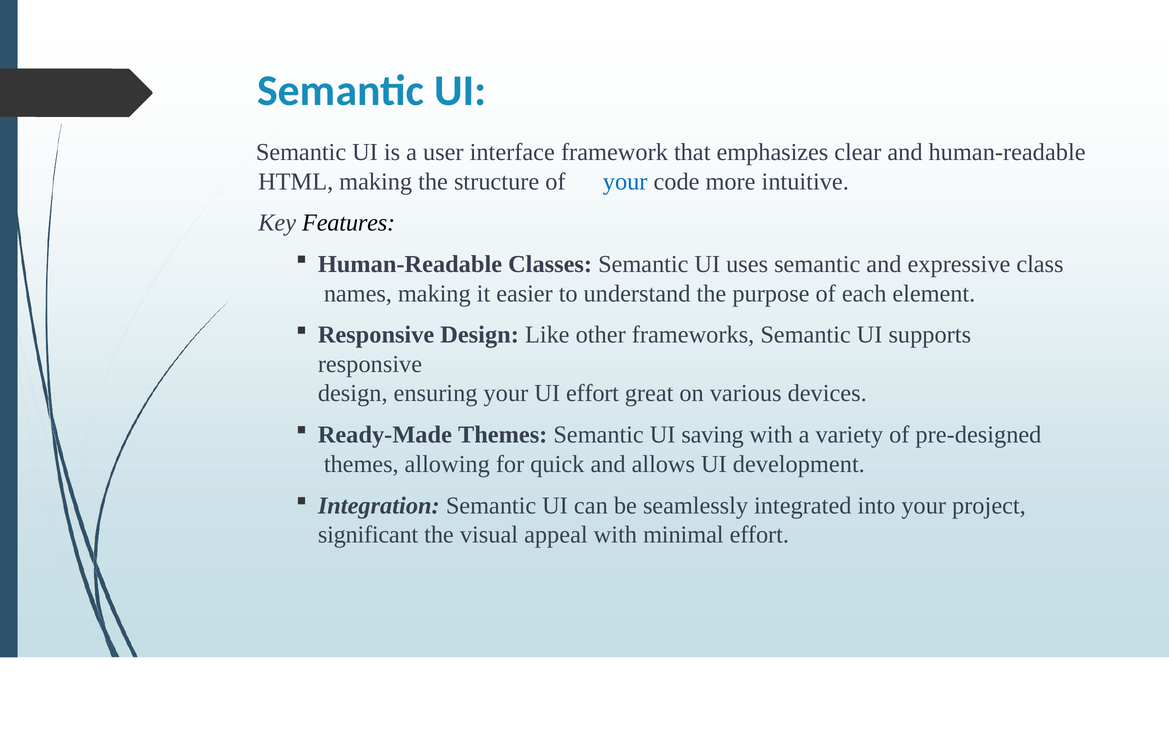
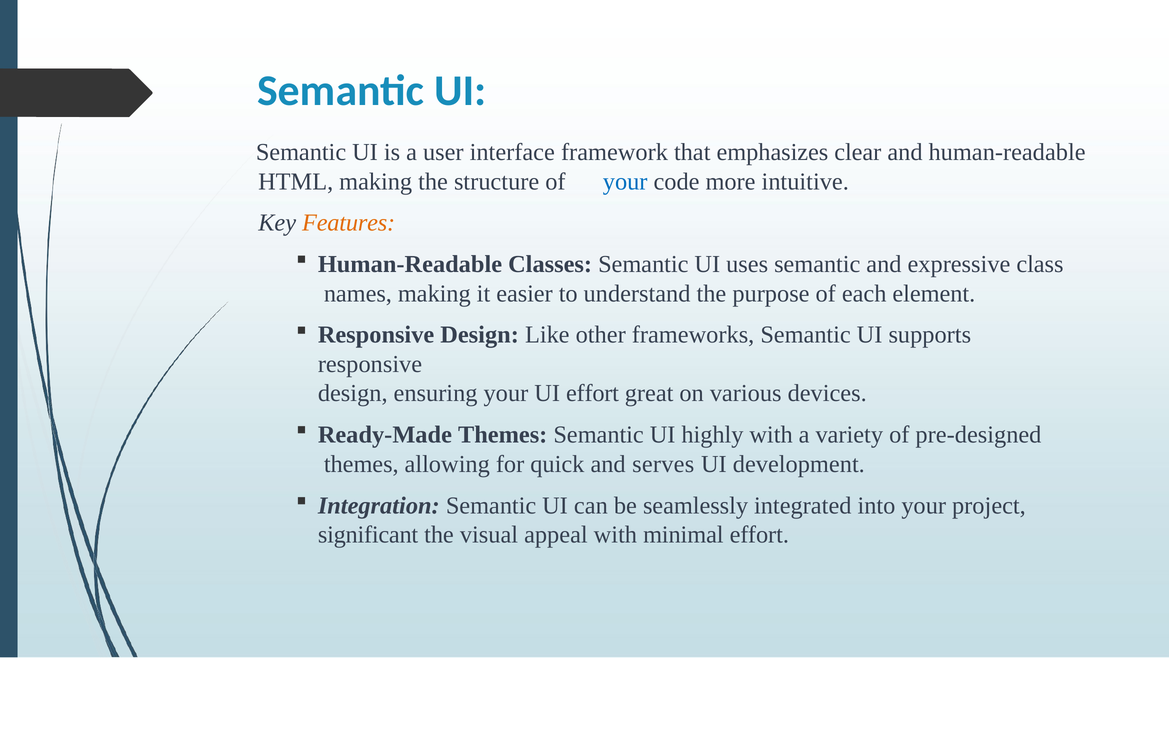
Features colour: black -> orange (349, 223)
saving: saving -> highly (712, 435)
allows: allows -> serves (663, 464)
